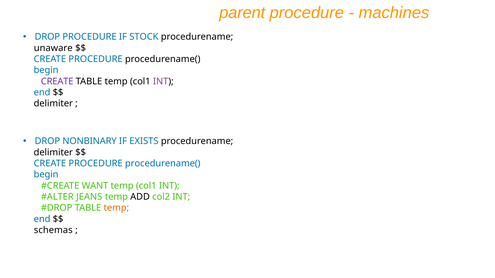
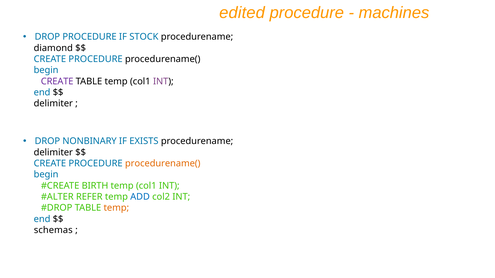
parent: parent -> edited (242, 13)
unaware: unaware -> diamond (53, 48)
procedurename( colour: blue -> orange (163, 164)
WANT: WANT -> BIRTH (95, 186)
JEANS: JEANS -> REFER (89, 197)
ADD colour: black -> blue (140, 197)
